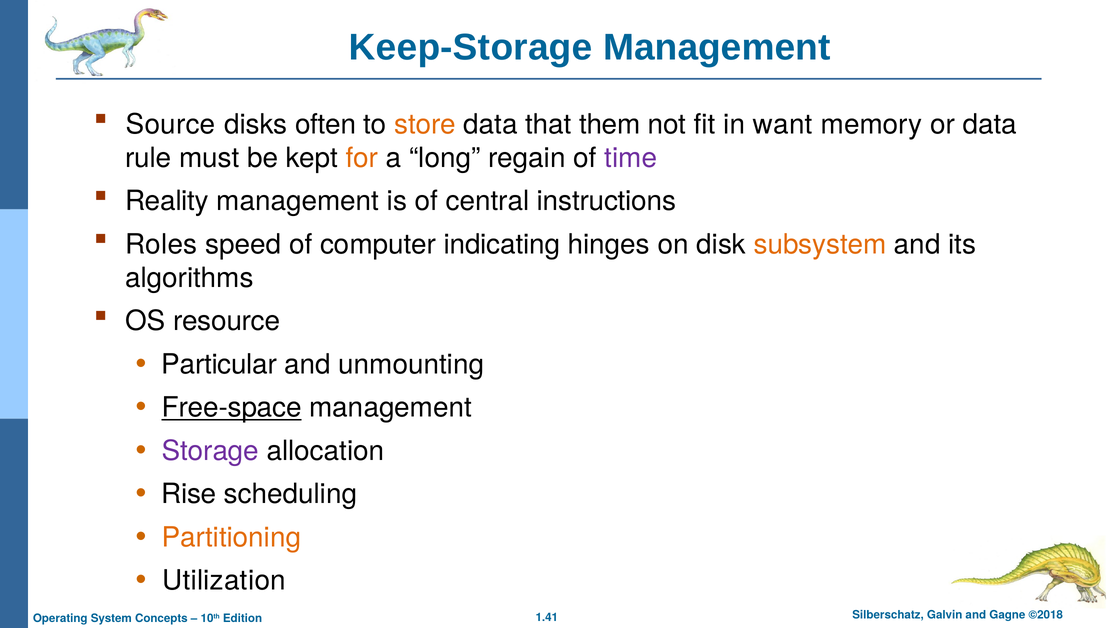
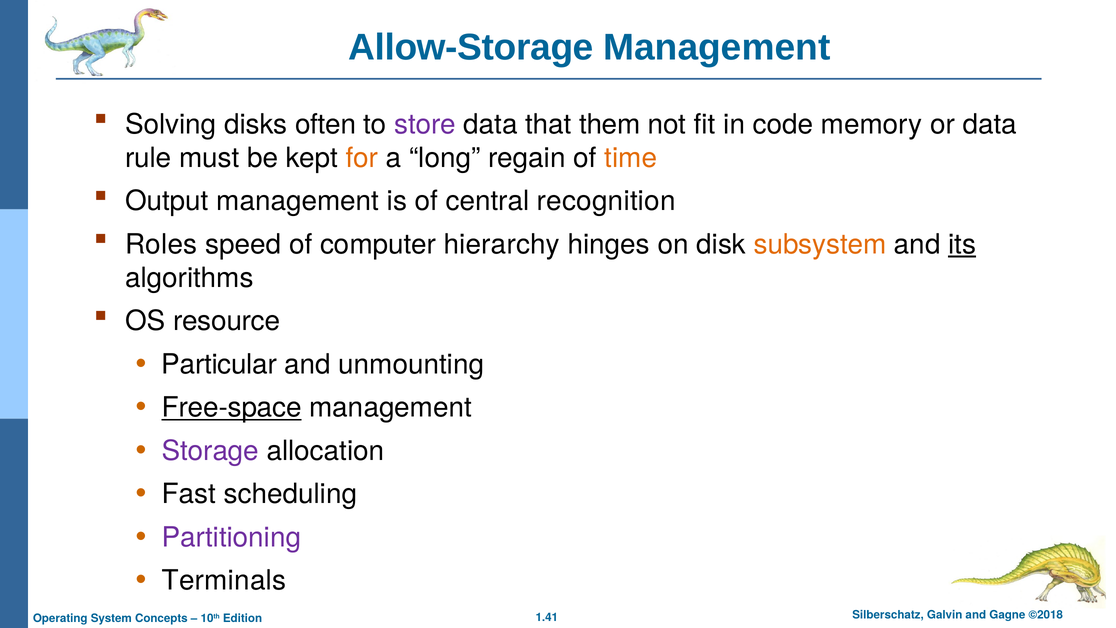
Keep-Storage: Keep-Storage -> Allow-Storage (471, 47)
Source: Source -> Solving (171, 124)
store colour: orange -> purple (425, 124)
want: want -> code (783, 124)
time colour: purple -> orange (631, 158)
Reality: Reality -> Output (167, 201)
instructions: instructions -> recognition (606, 201)
indicating: indicating -> hierarchy (502, 244)
its underline: none -> present (962, 244)
Rise: Rise -> Fast (189, 494)
Partitioning colour: orange -> purple (231, 537)
Utilization: Utilization -> Terminals (224, 581)
